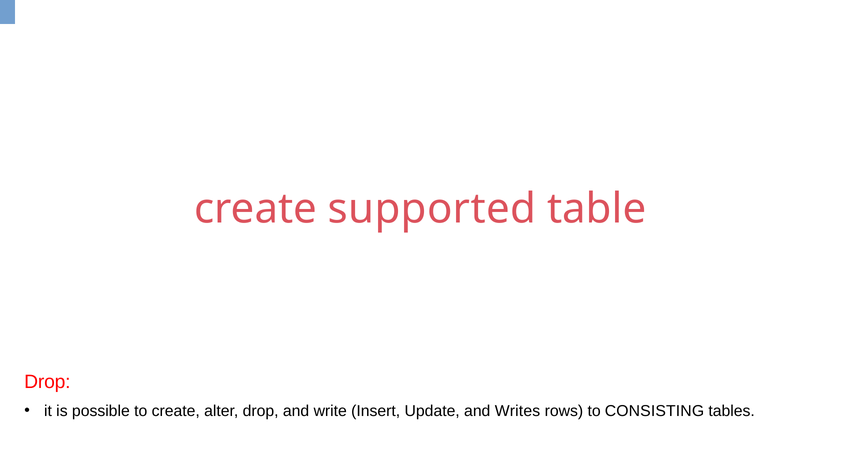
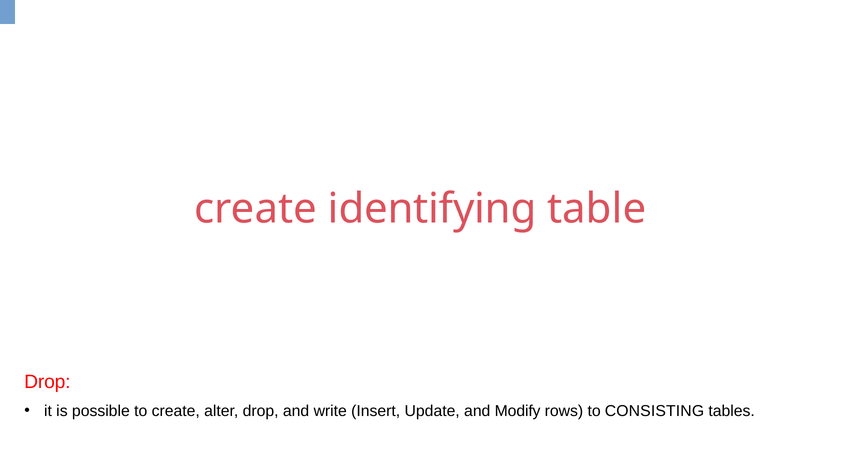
supported: supported -> identifying (432, 209)
Writes: Writes -> Modify (518, 411)
